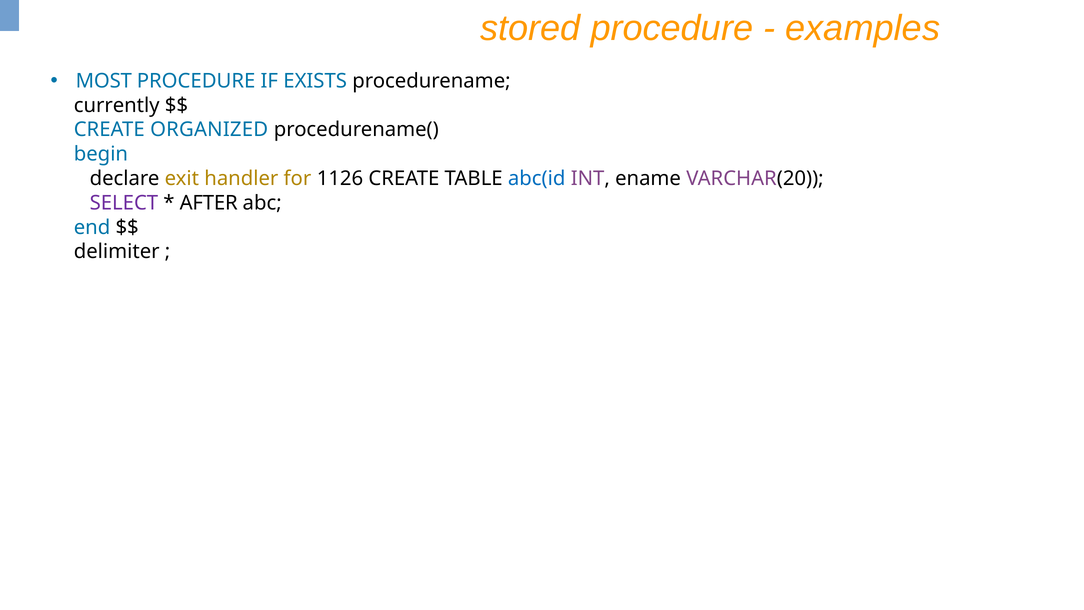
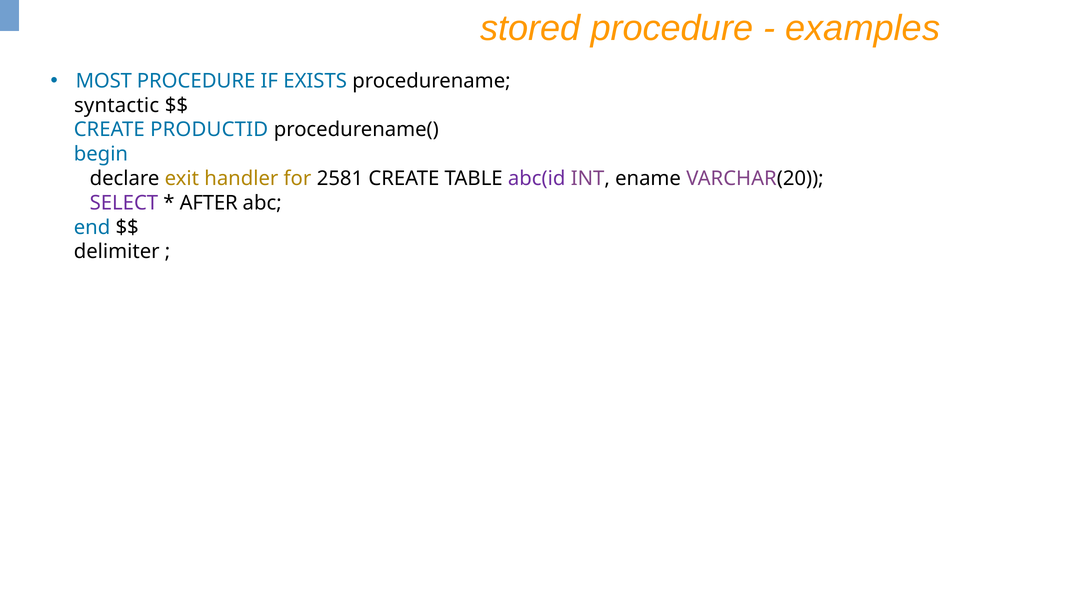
currently: currently -> syntactic (117, 105)
ORGANIZED: ORGANIZED -> PRODUCTID (209, 130)
1126: 1126 -> 2581 (340, 178)
abc(id colour: blue -> purple (537, 178)
